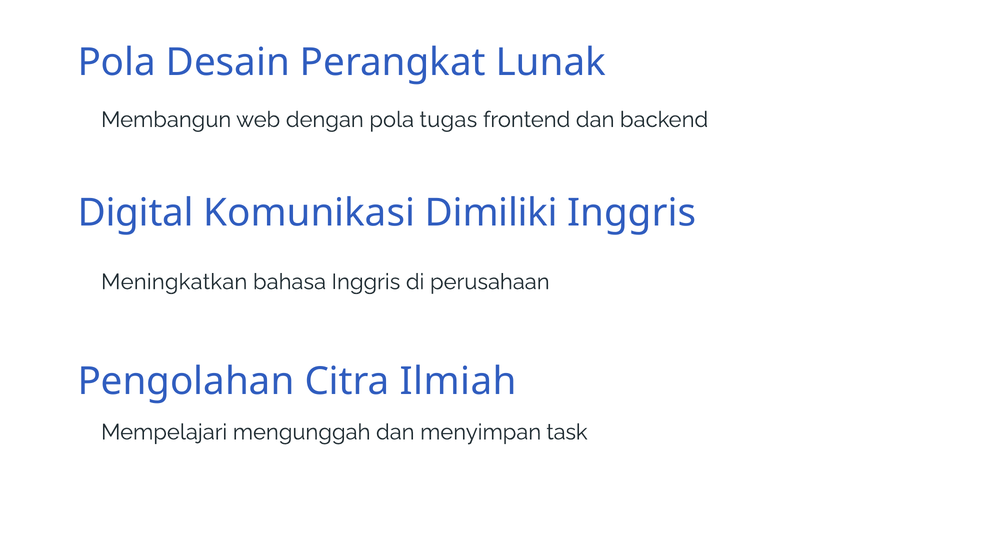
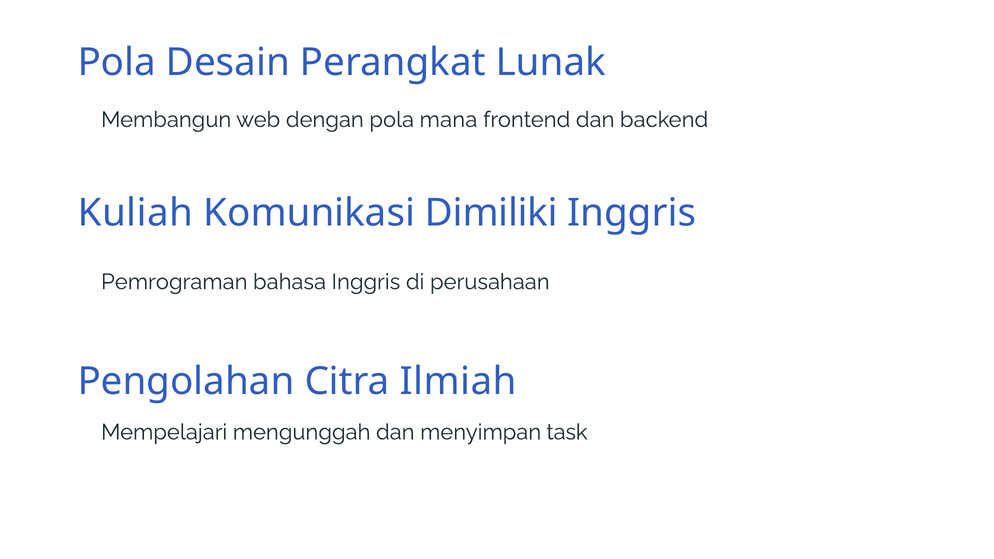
tugas: tugas -> mana (448, 120)
Digital: Digital -> Kuliah (135, 213)
Meningkatkan: Meningkatkan -> Pemrograman (174, 282)
